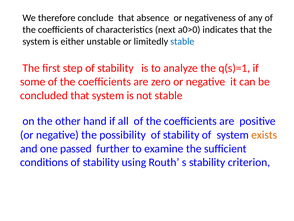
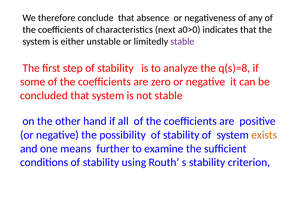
stable colour: blue -> purple (182, 41)
q(s)=1: q(s)=1 -> q(s)=8 (234, 68)
passed: passed -> means (76, 148)
